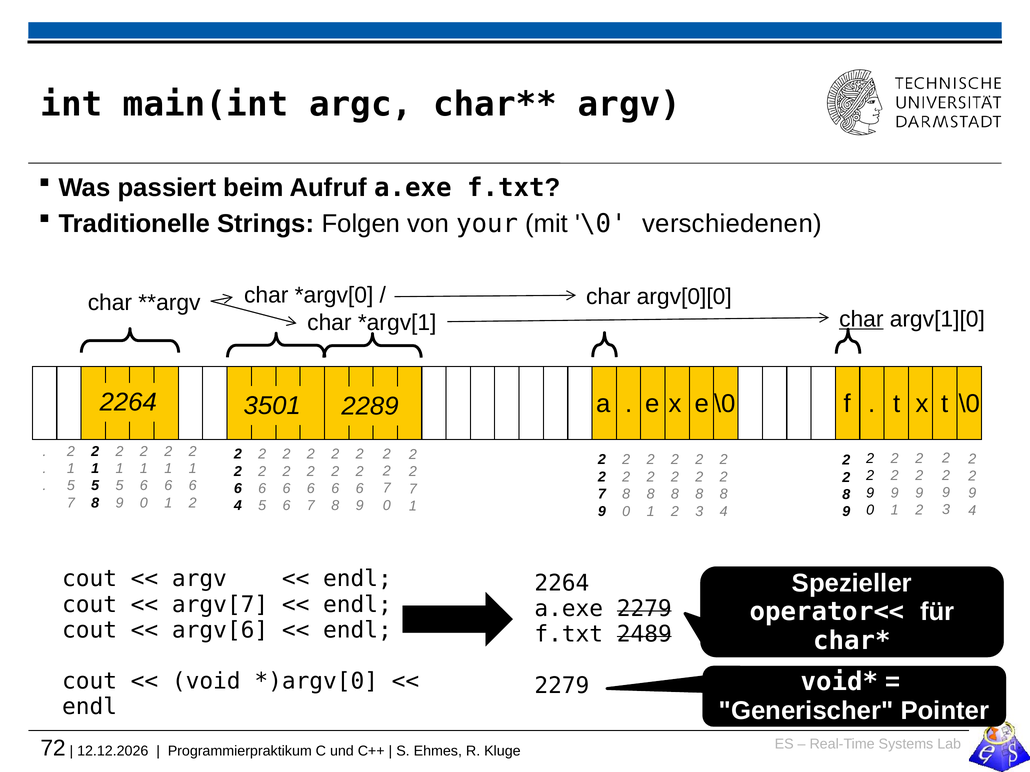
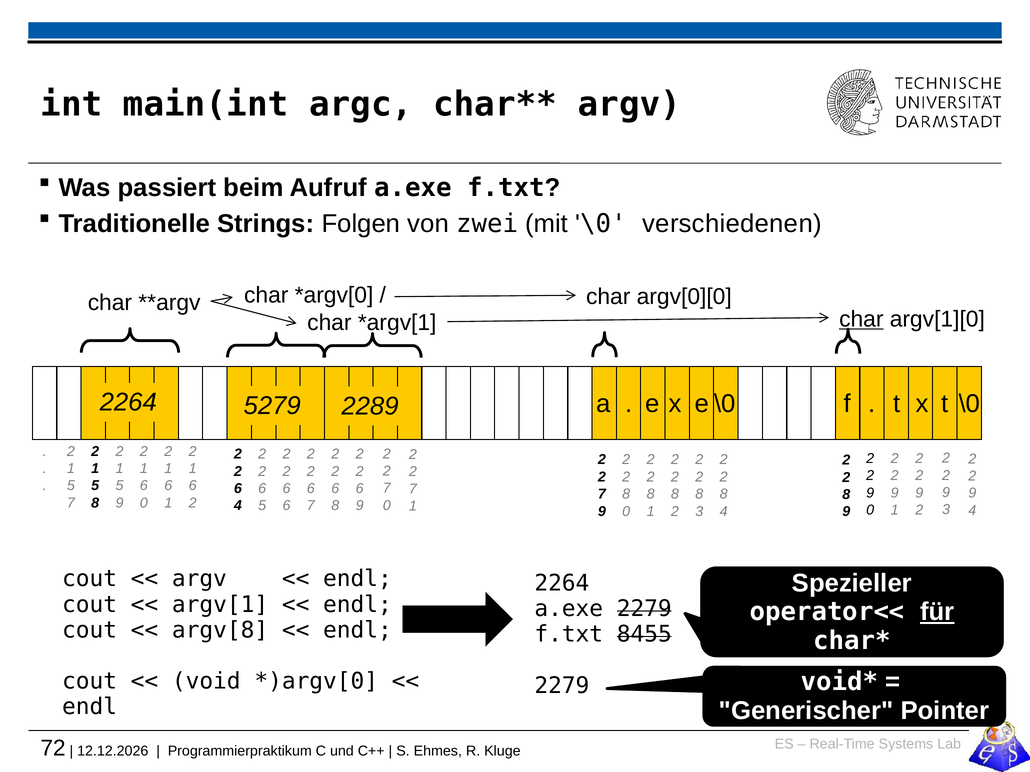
your: your -> zwei (487, 224)
3501: 3501 -> 5279 (272, 406)
argv[7: argv[7 -> argv[1 (220, 605)
für underline: none -> present (937, 612)
argv[6: argv[6 -> argv[8 (220, 630)
2489: 2489 -> 8455 (644, 635)
